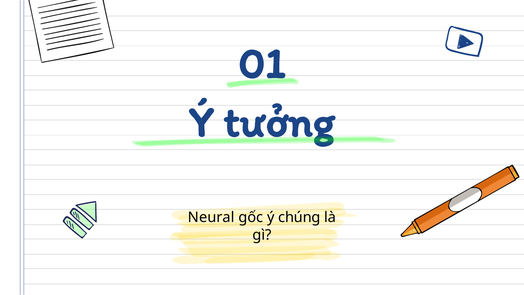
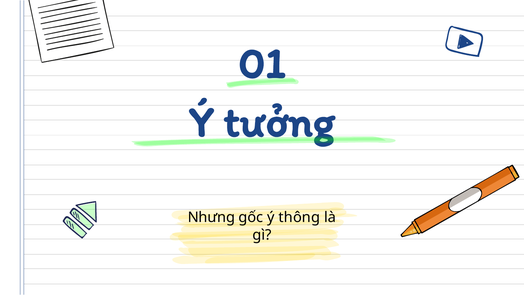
Neural: Neural -> Nhưng (211, 217)
chúng: chúng -> thông (299, 217)
